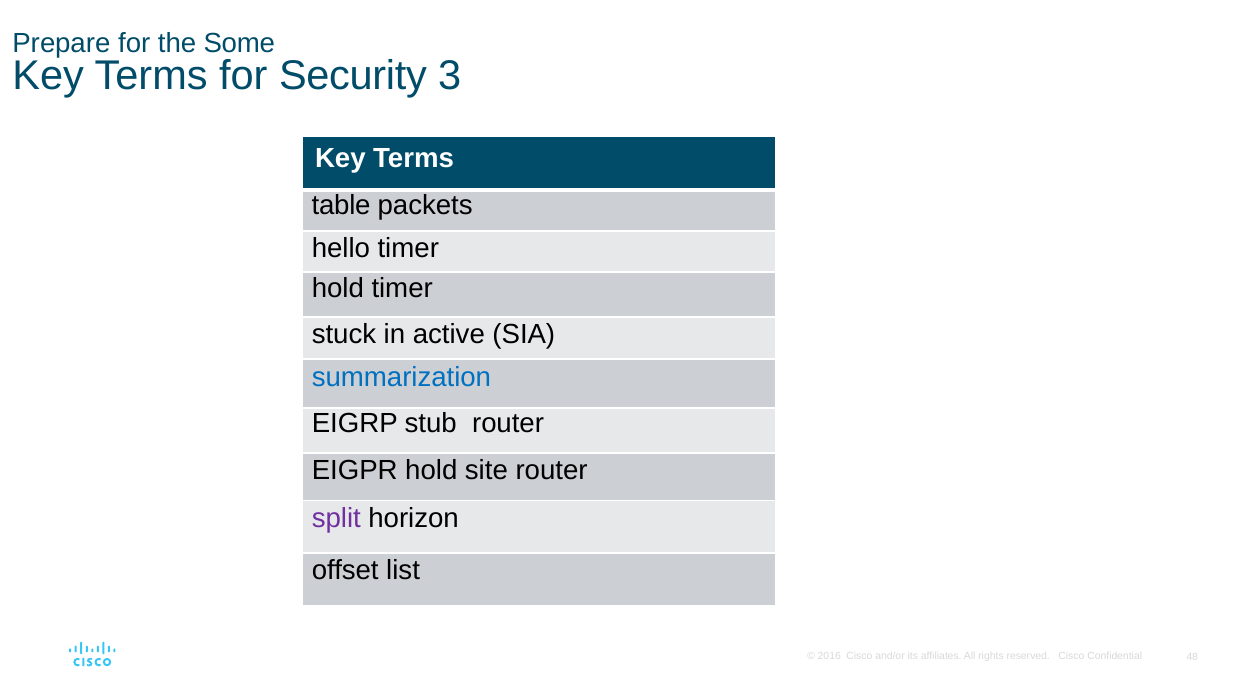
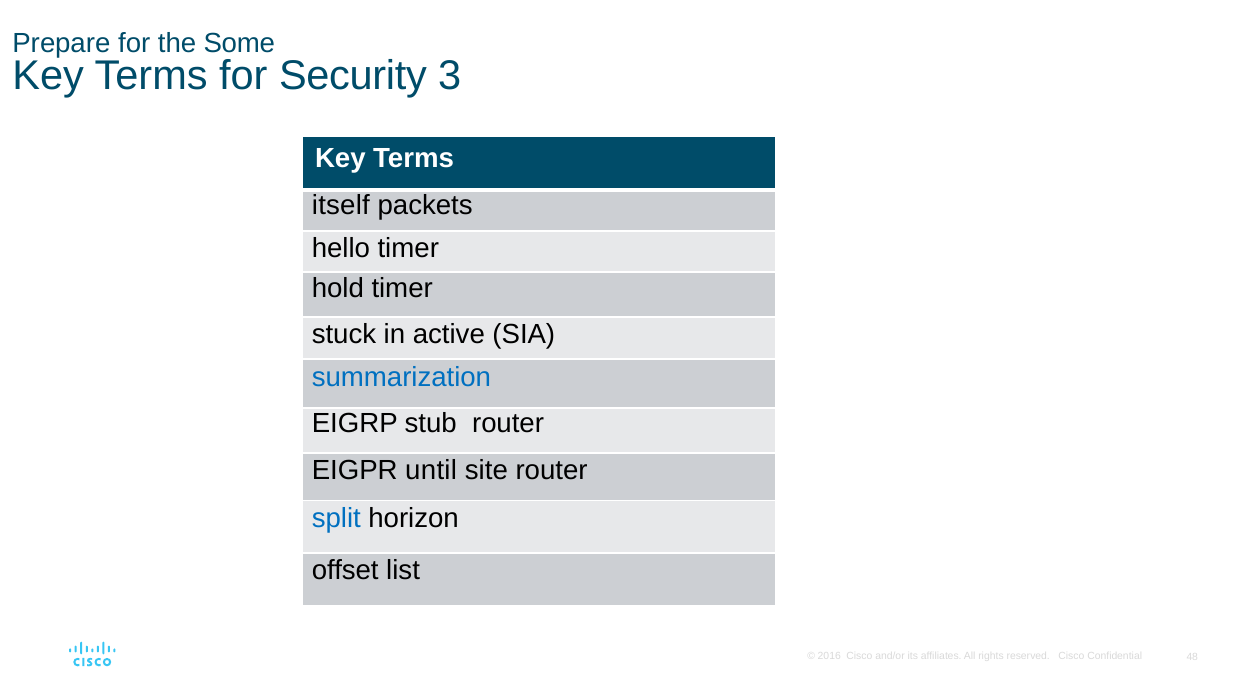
table: table -> itself (341, 206)
EIGPR hold: hold -> until (431, 471)
split colour: purple -> blue (336, 519)
